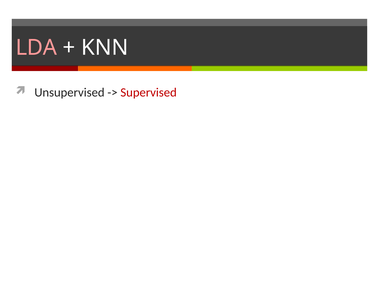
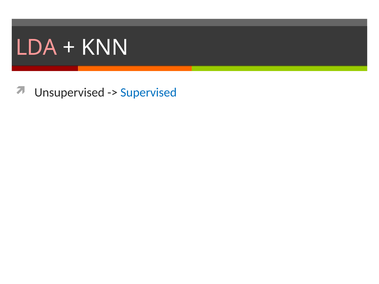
Supervised colour: red -> blue (149, 93)
